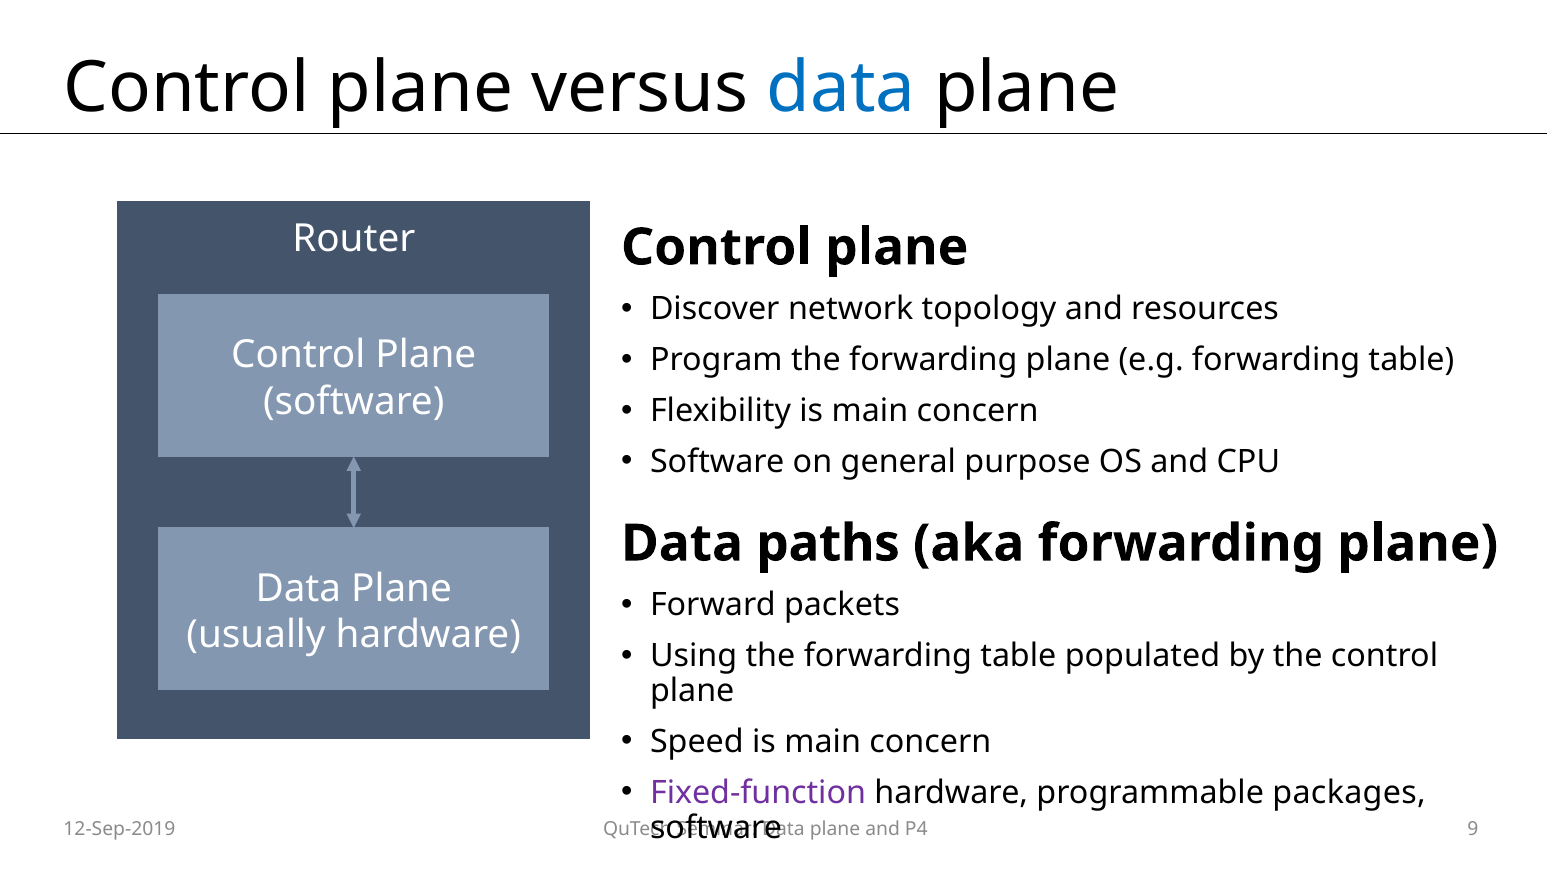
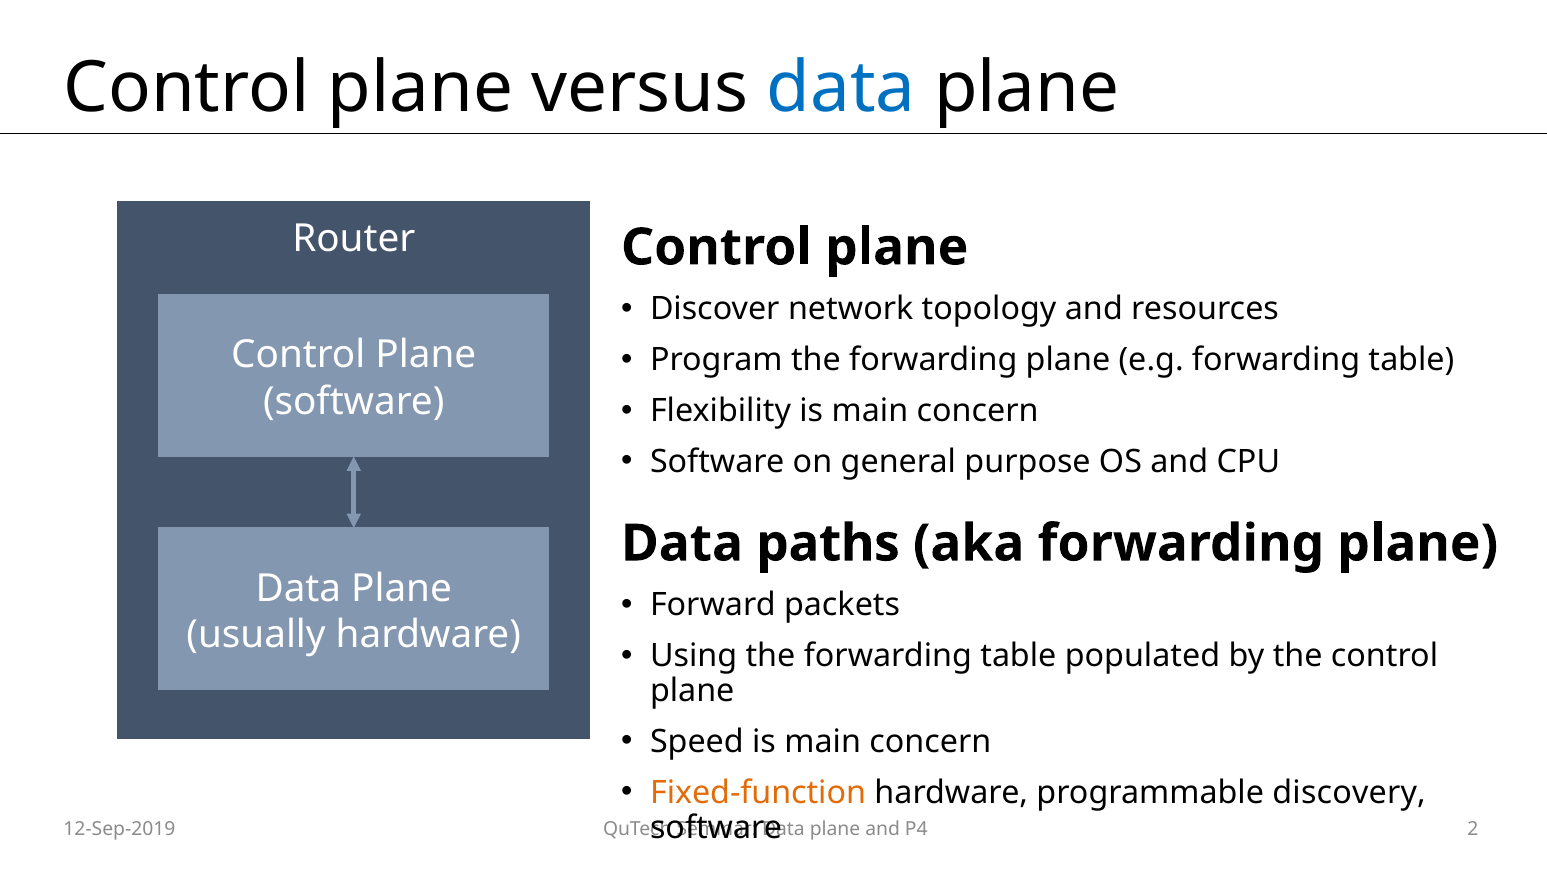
Fixed-function colour: purple -> orange (758, 793)
packages: packages -> discovery (1349, 793)
9: 9 -> 2 (1473, 829)
